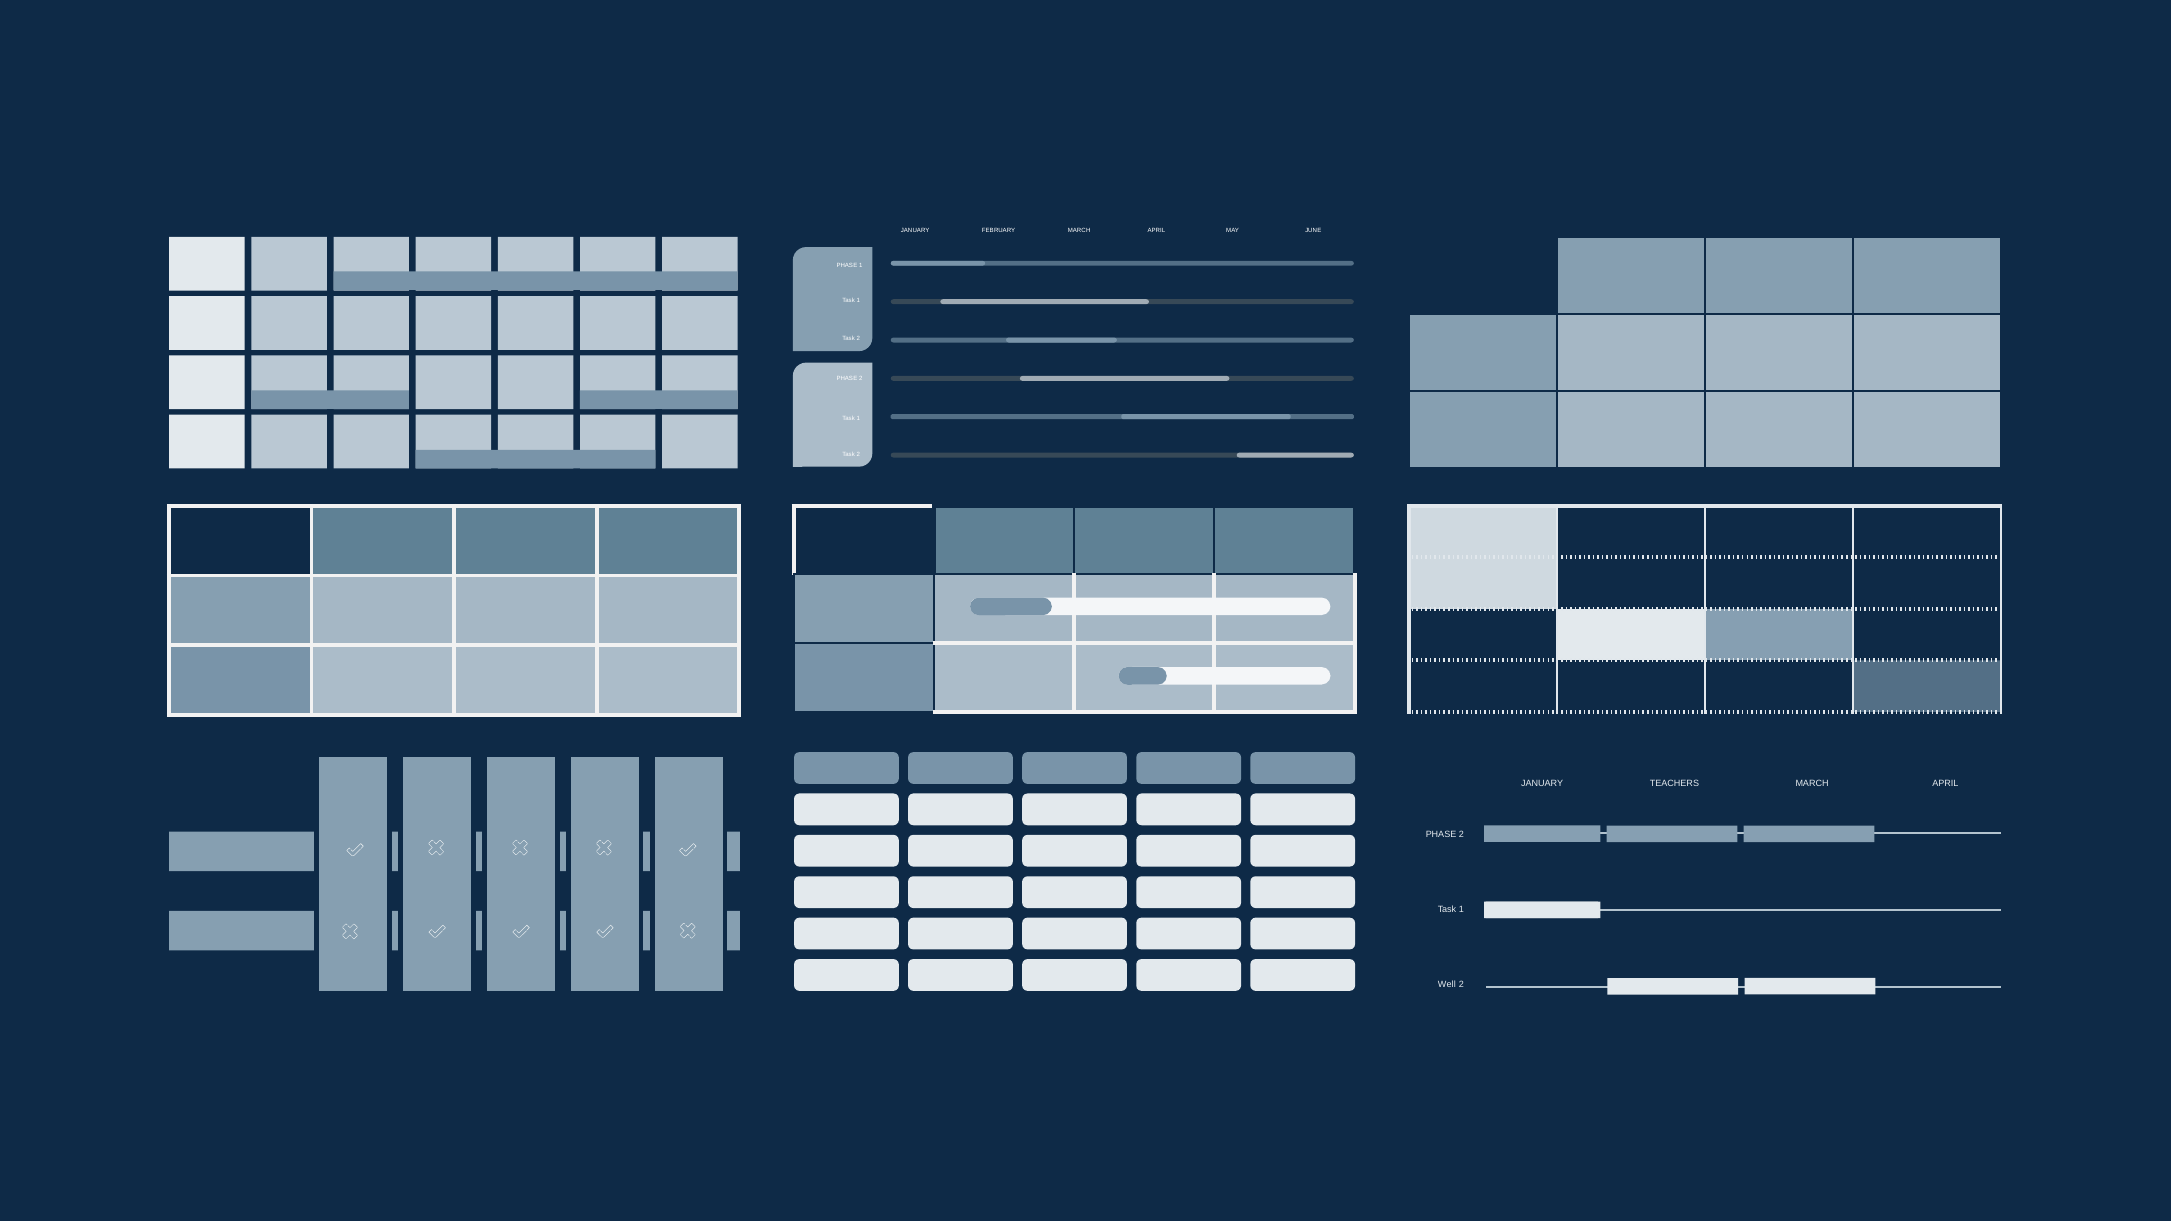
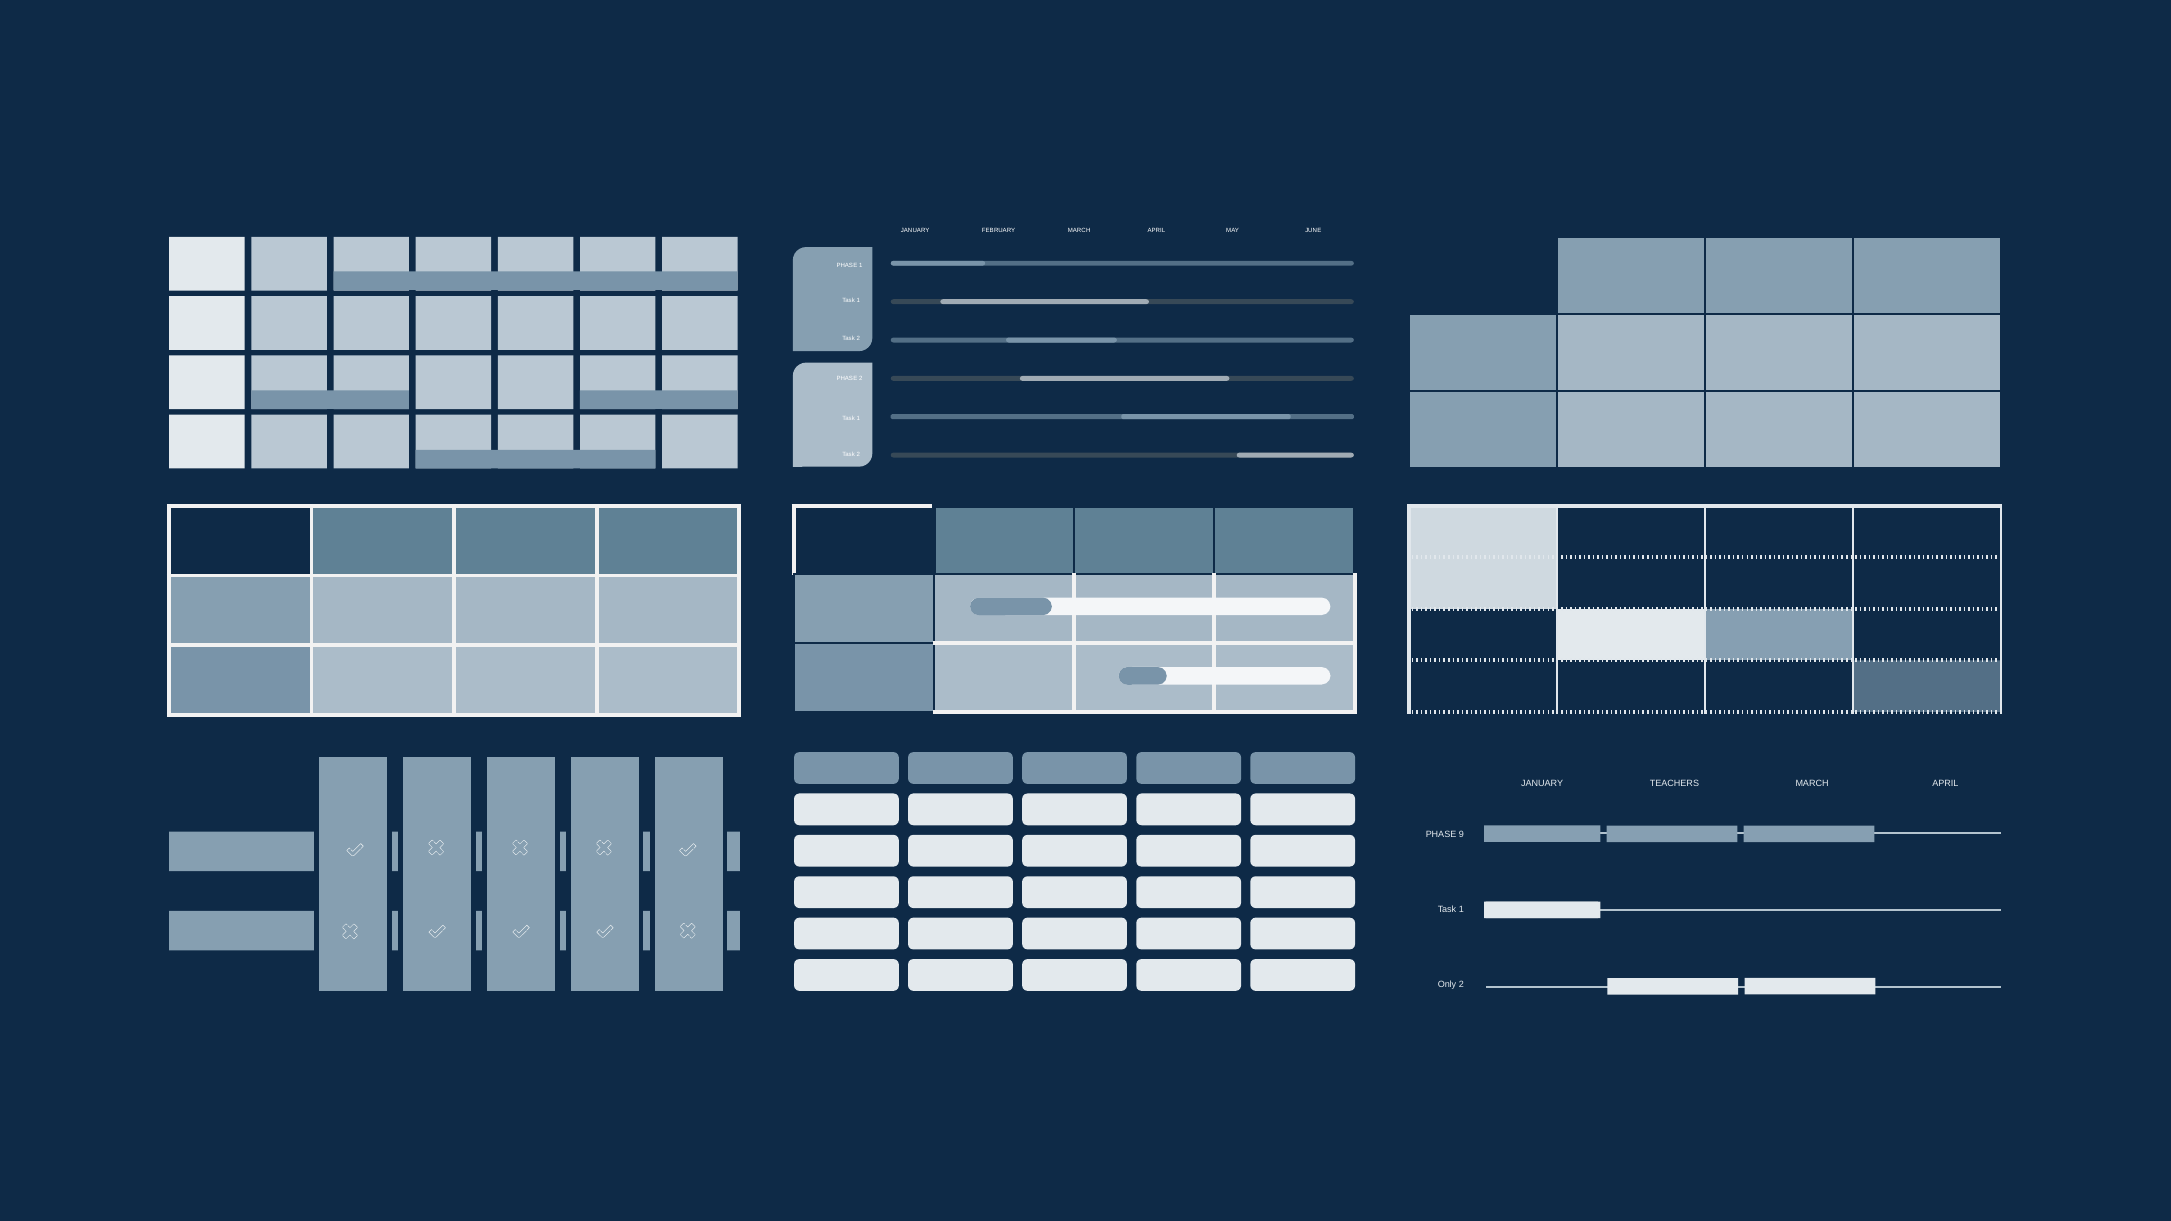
2: 2 -> 9 (1461, 834)
Well: Well -> Only (1447, 984)
